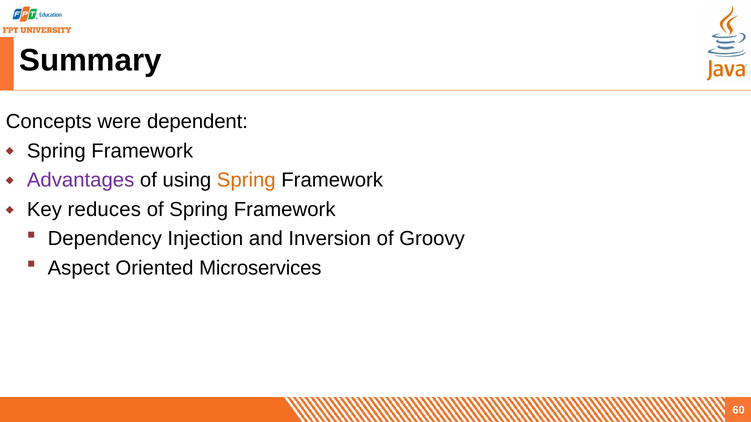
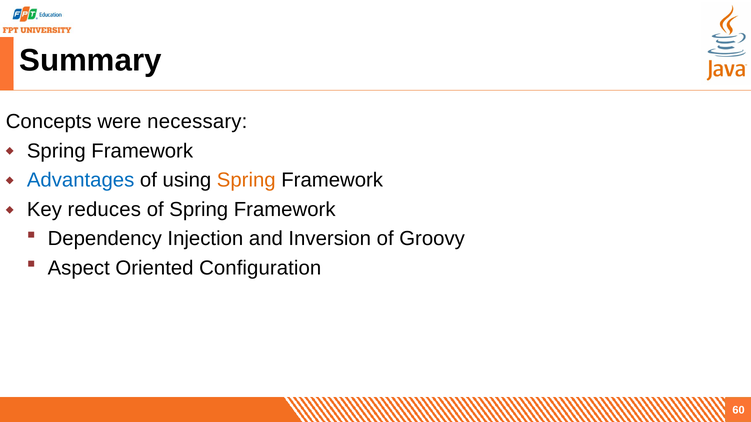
dependent: dependent -> necessary (197, 122)
Advantages colour: purple -> blue (81, 180)
Microservices: Microservices -> Configuration (260, 268)
